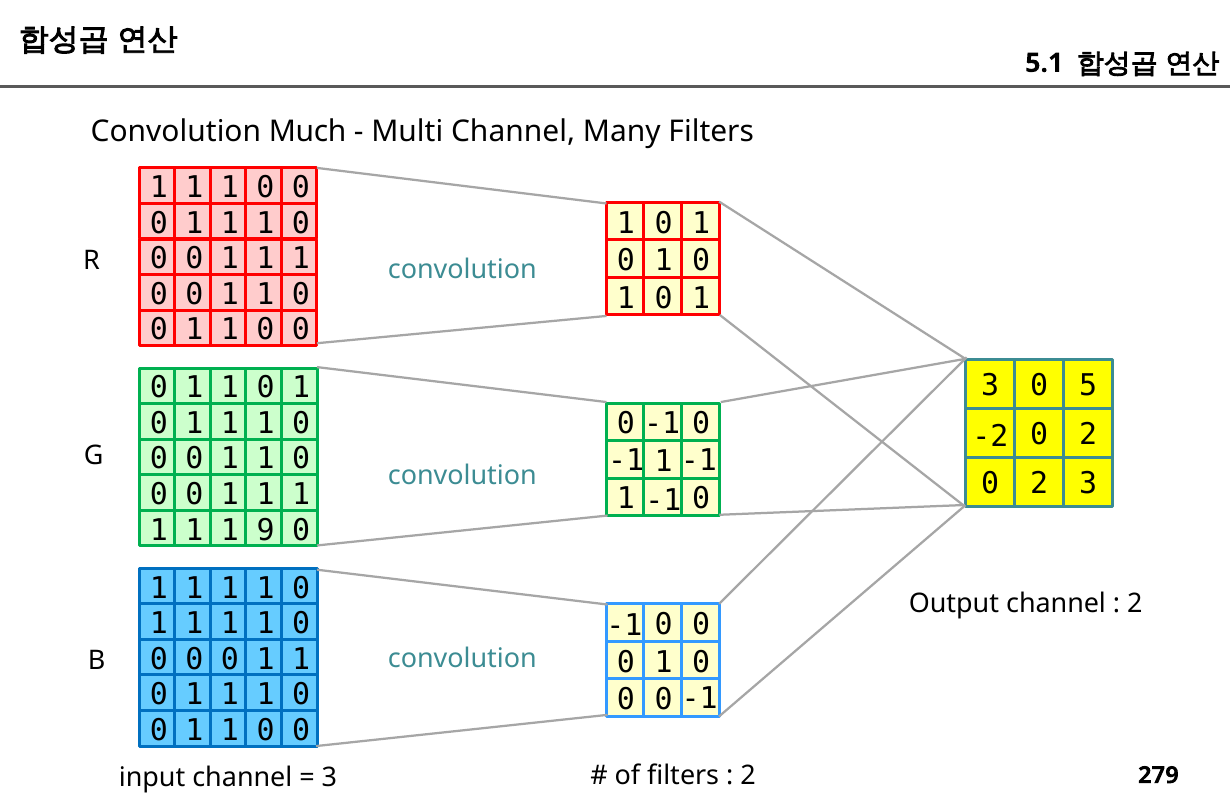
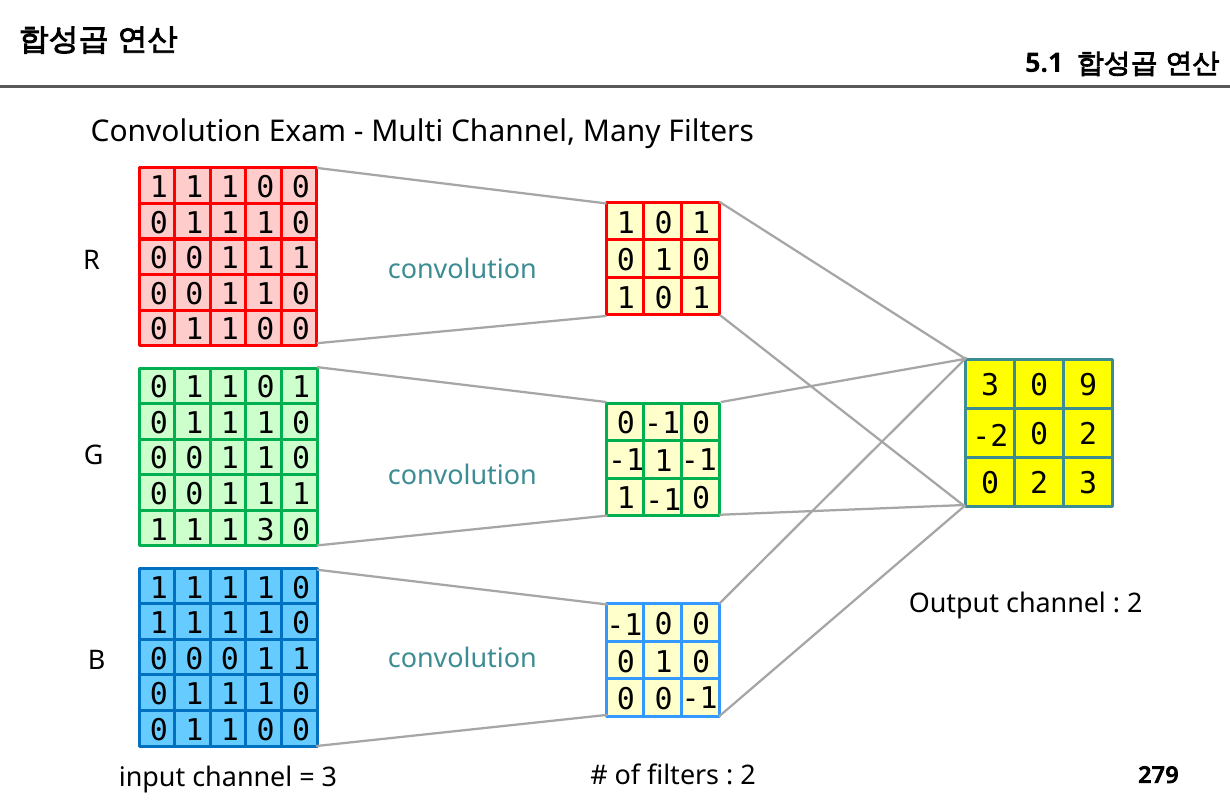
Much: Much -> Exam (307, 131)
5: 5 -> 9 (1088, 386)
1 9: 9 -> 3 (266, 530)
